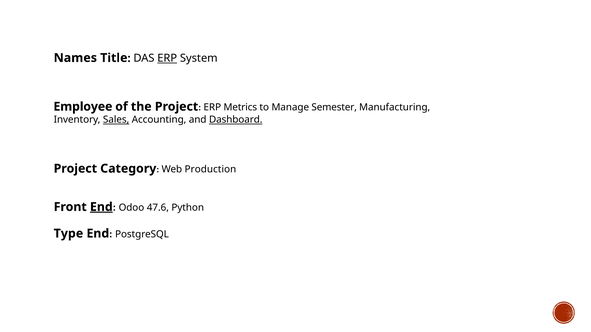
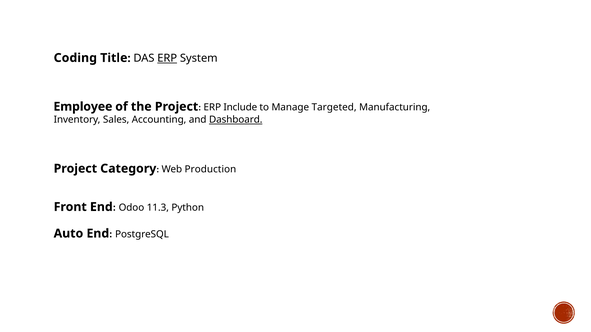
Names: Names -> Coding (75, 58)
Metrics: Metrics -> Include (240, 108)
Semester: Semester -> Targeted (334, 108)
Sales underline: present -> none (116, 120)
End underline: present -> none (101, 207)
47.6: 47.6 -> 11.3 (158, 208)
Type: Type -> Auto (68, 234)
